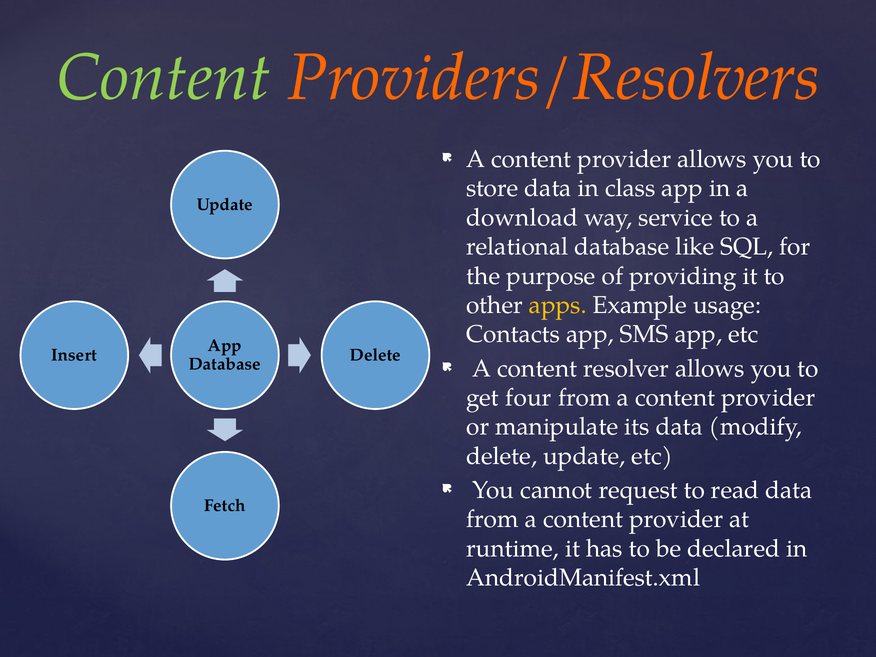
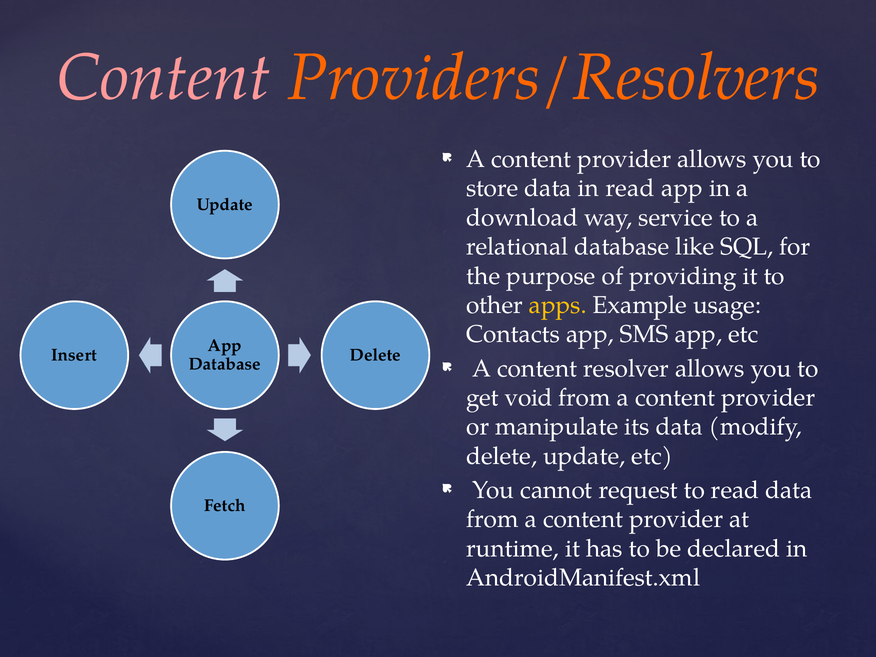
Content colour: light green -> pink (164, 78)
in class: class -> read (630, 188)
four: four -> void (529, 398)
